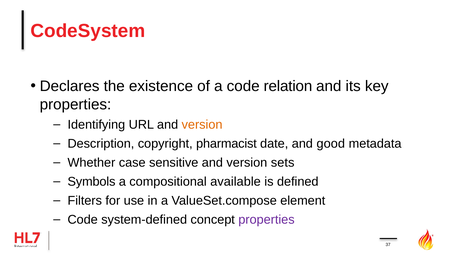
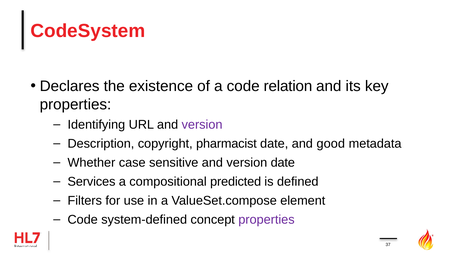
version colour: orange -> purple (202, 125)
version sets: sets -> date (283, 163)
Symbols: Symbols -> Services (91, 182)
available: available -> predicted (236, 182)
